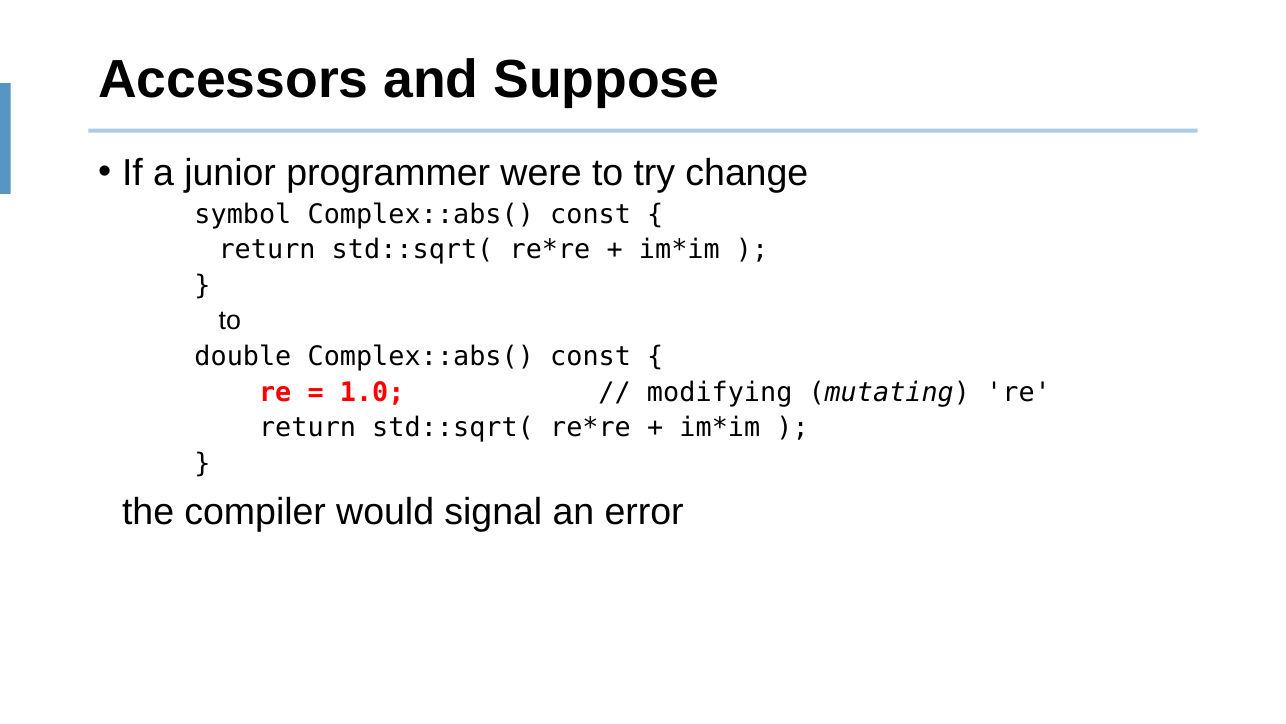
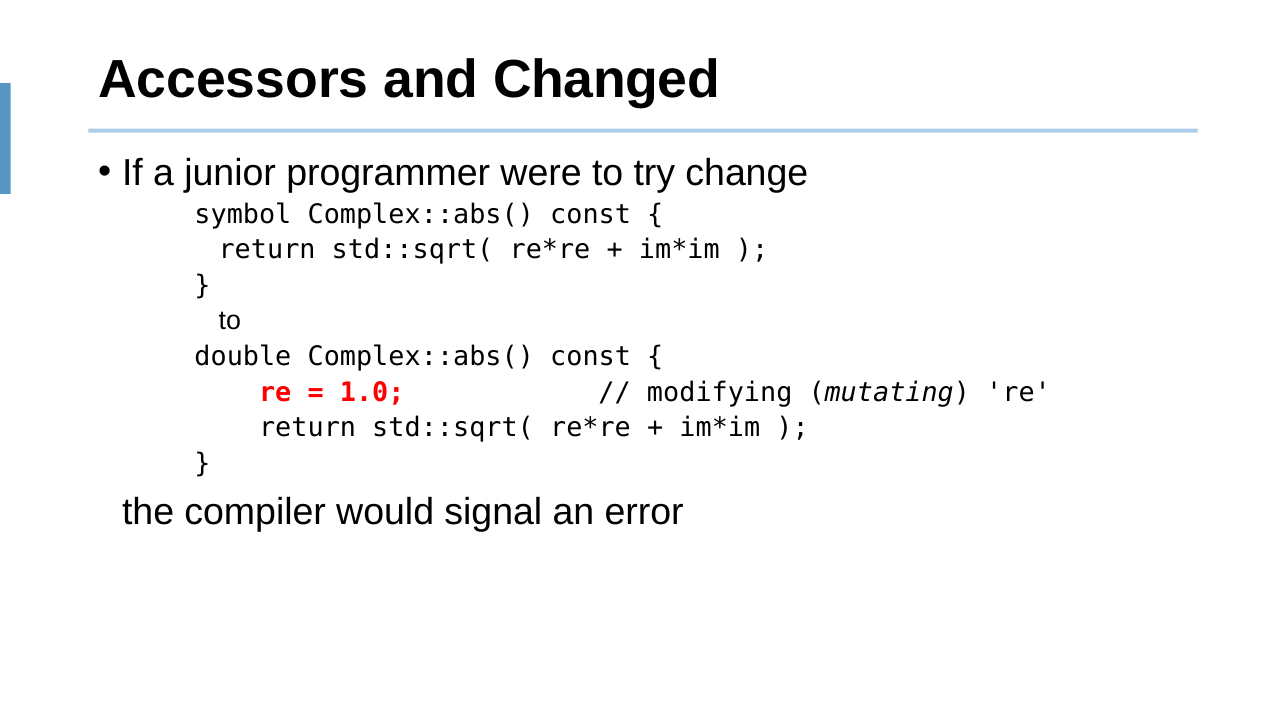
Suppose: Suppose -> Changed (607, 80)
